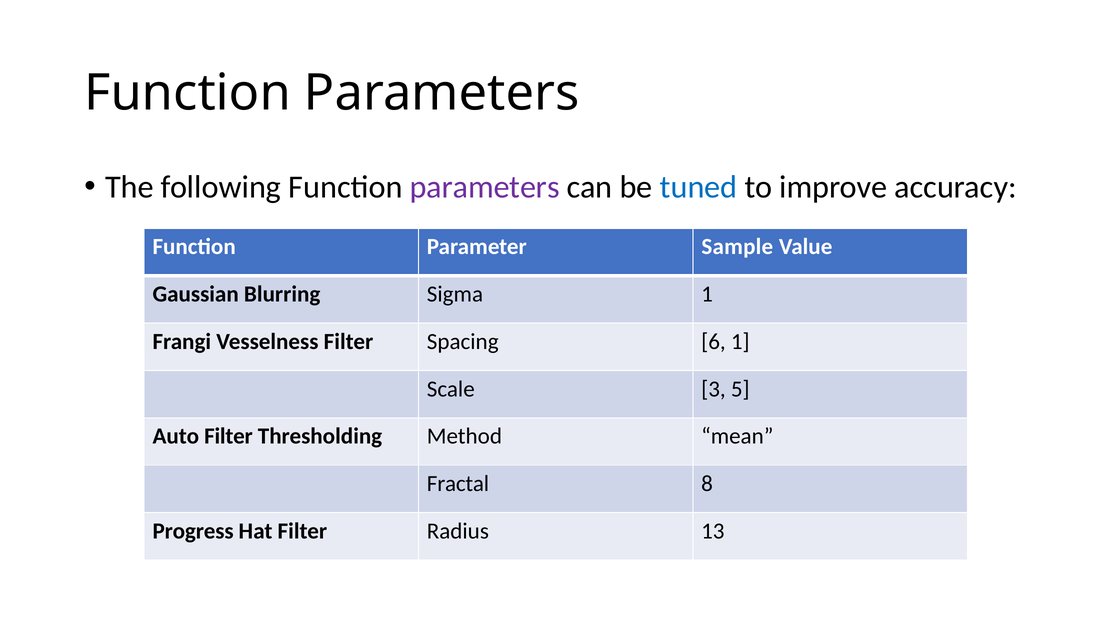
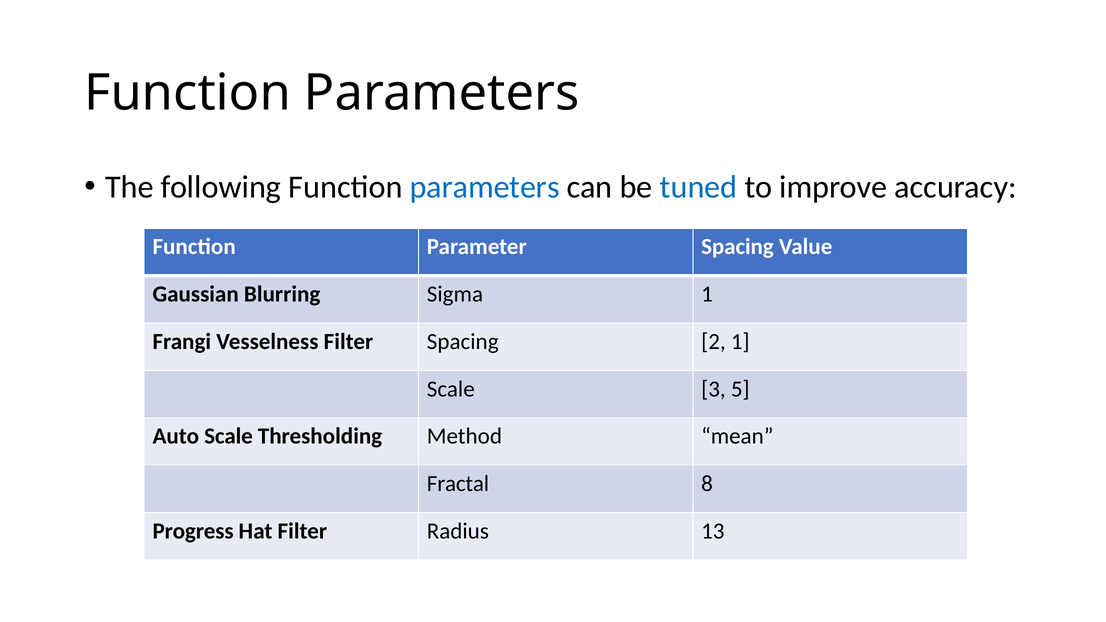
parameters colour: purple -> blue (485, 187)
Parameter Sample: Sample -> Spacing (737, 247)
6: 6 -> 2 (713, 342)
Auto Filter: Filter -> Scale (228, 436)
